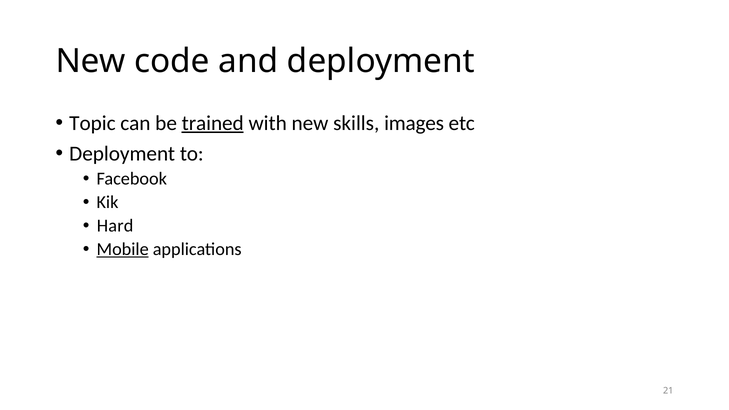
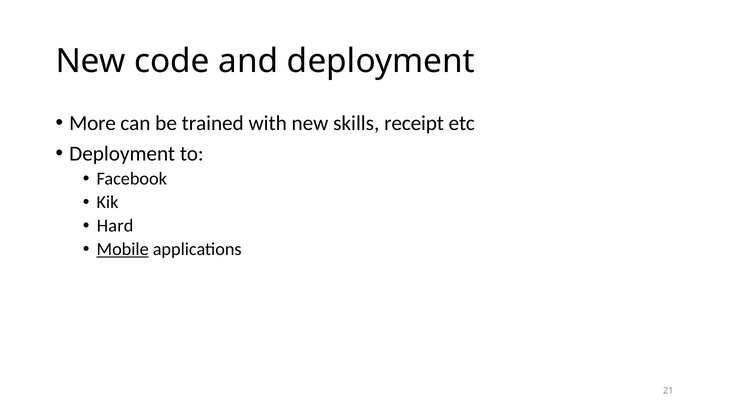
Topic: Topic -> More (93, 123)
trained underline: present -> none (213, 123)
images: images -> receipt (414, 123)
